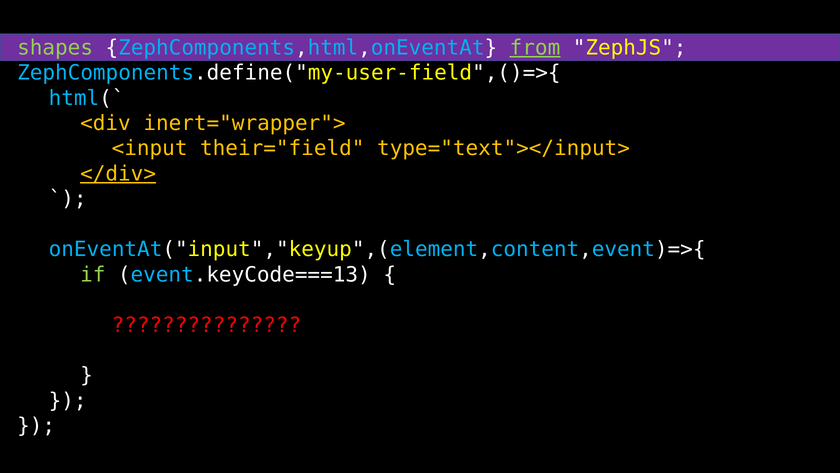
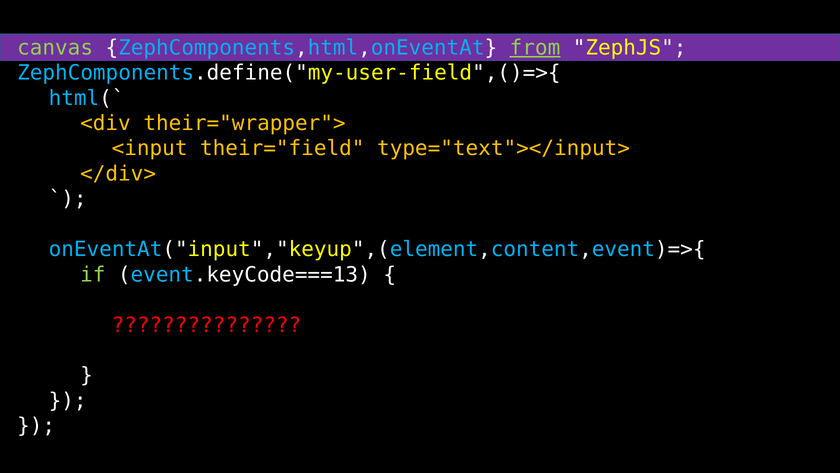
shapes: shapes -> canvas (55, 48)
inert="wrapper">: inert="wrapper"> -> their="wrapper"> (245, 123)
</div> underline: present -> none (118, 174)
